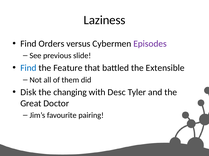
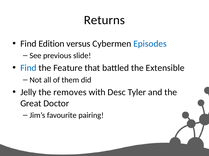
Laziness: Laziness -> Returns (104, 20)
Orders: Orders -> Edition (52, 44)
Episodes colour: purple -> blue (150, 44)
Disk: Disk -> Jelly (28, 93)
changing: changing -> removes (70, 93)
